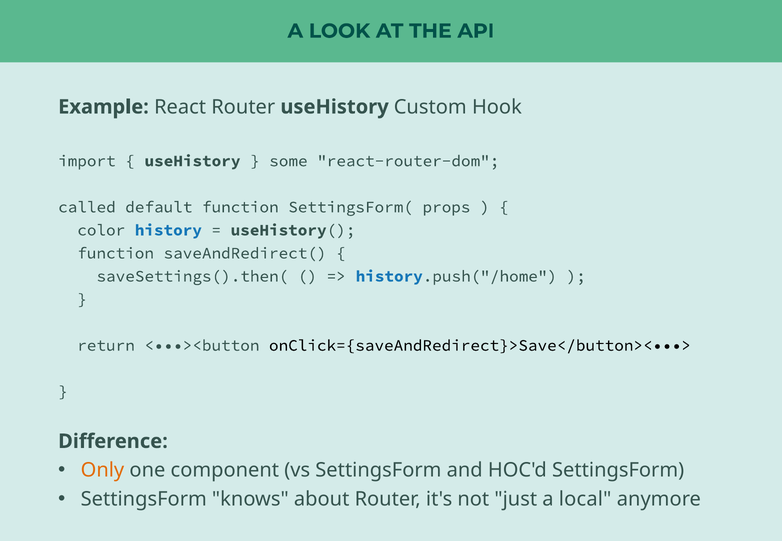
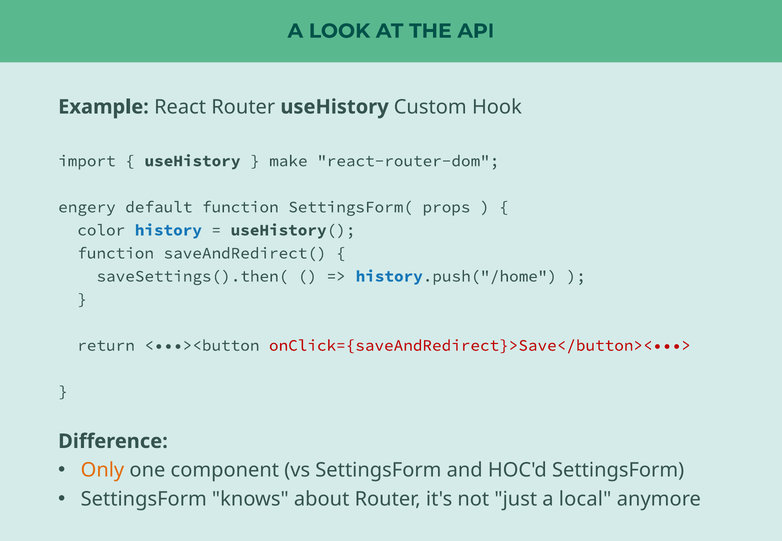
some: some -> make (288, 161)
called: called -> engery (87, 207)
onClick={saveAndRedirect}>Save</button><•••> colour: black -> red (480, 346)
